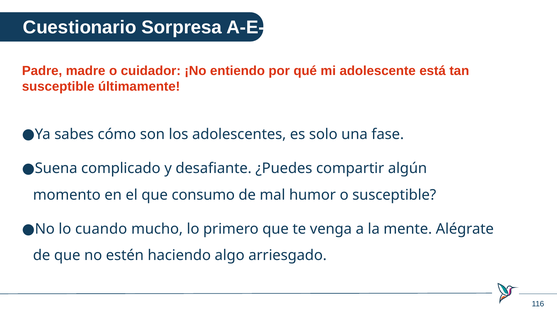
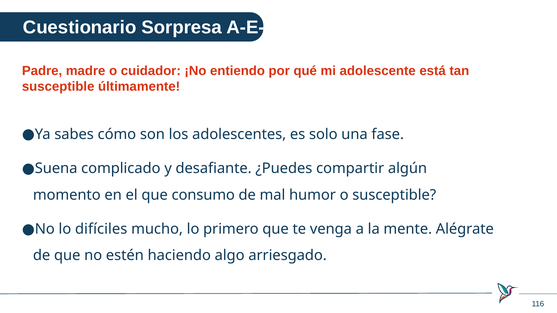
cuando: cuando -> difíciles (101, 229)
